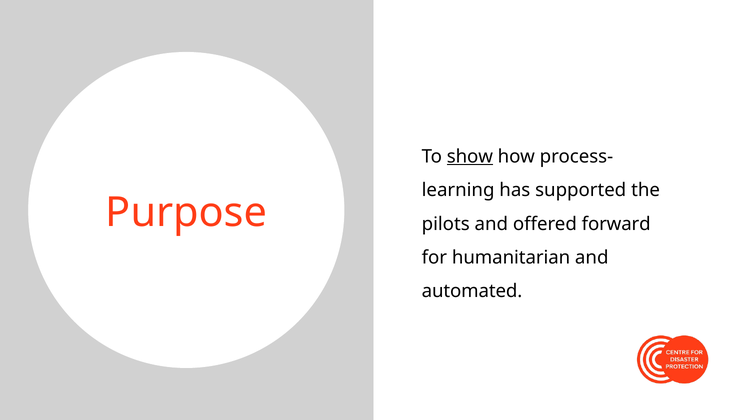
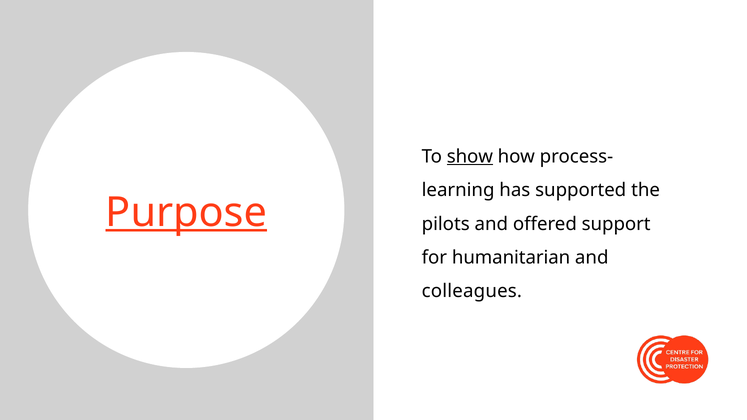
Purpose underline: none -> present (186, 213)
forward: forward -> support (616, 224)
automated: automated -> colleagues (472, 291)
